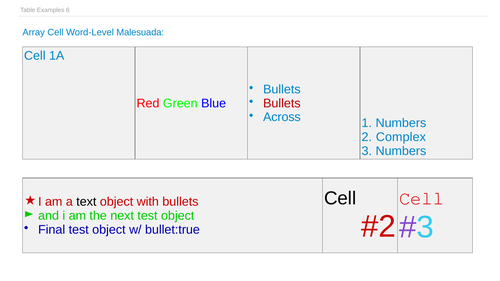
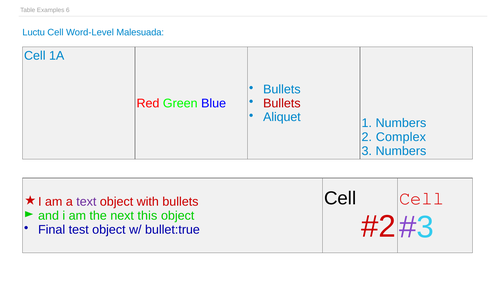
Array: Array -> Luctu (34, 33)
Across: Across -> Aliquet (282, 117)
text colour: black -> purple (86, 202)
next test: test -> this (147, 216)
